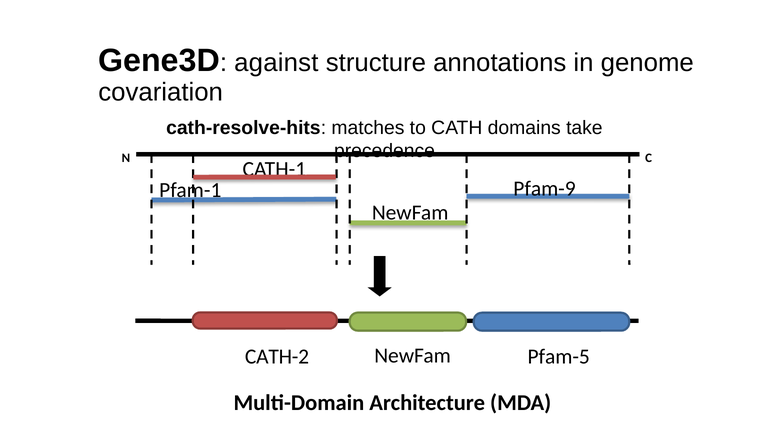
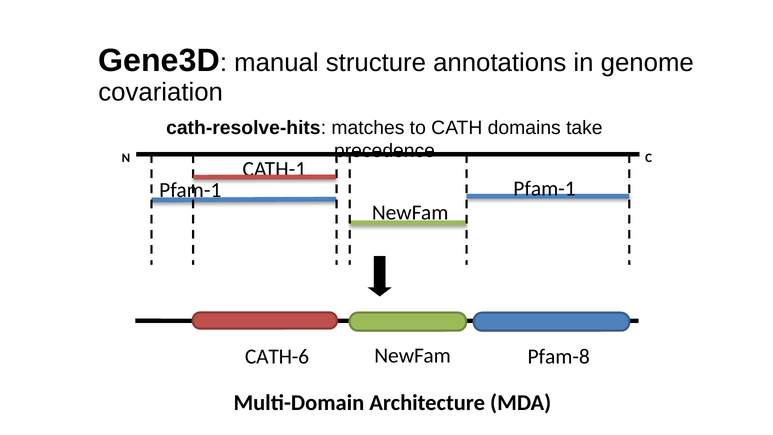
against: against -> manual (276, 63)
Pfam-9: Pfam-9 -> Pfam-1 (544, 189)
CATH-2: CATH-2 -> CATH-6 (277, 356)
Pfam-5: Pfam-5 -> Pfam-8 (559, 356)
